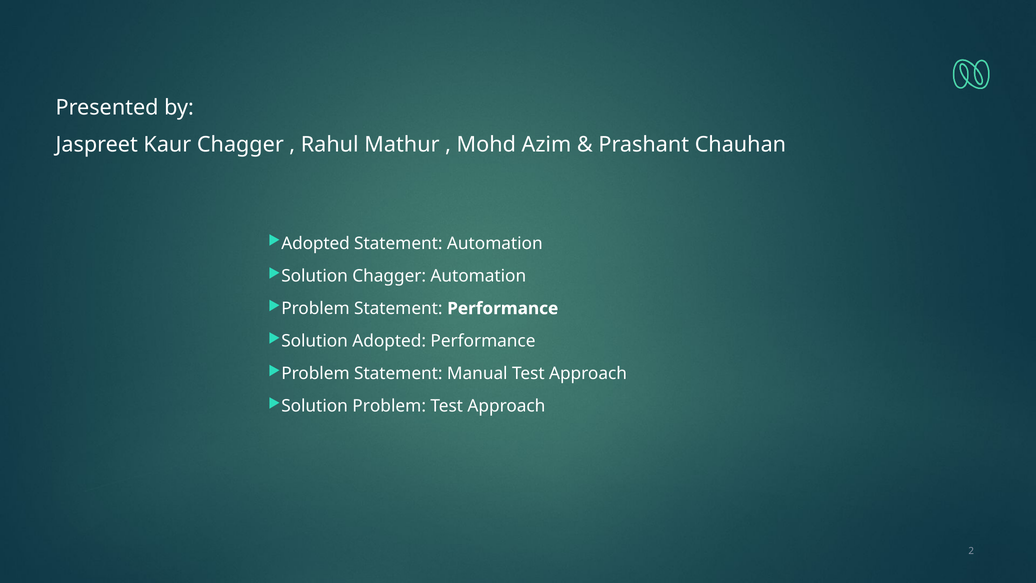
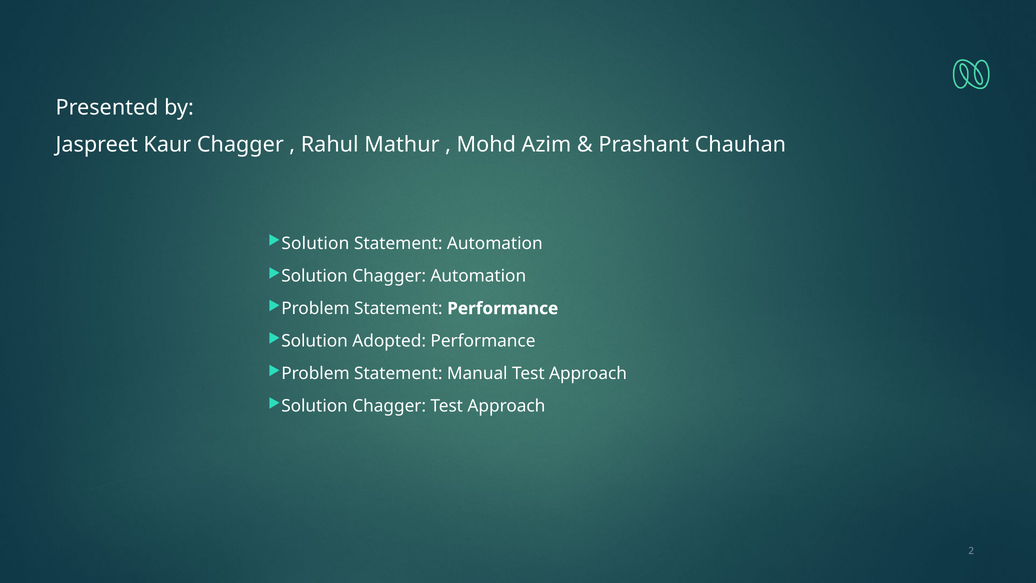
Adopted: Adopted -> Solution (315, 243)
Problem: Problem -> Chagger (389, 406)
